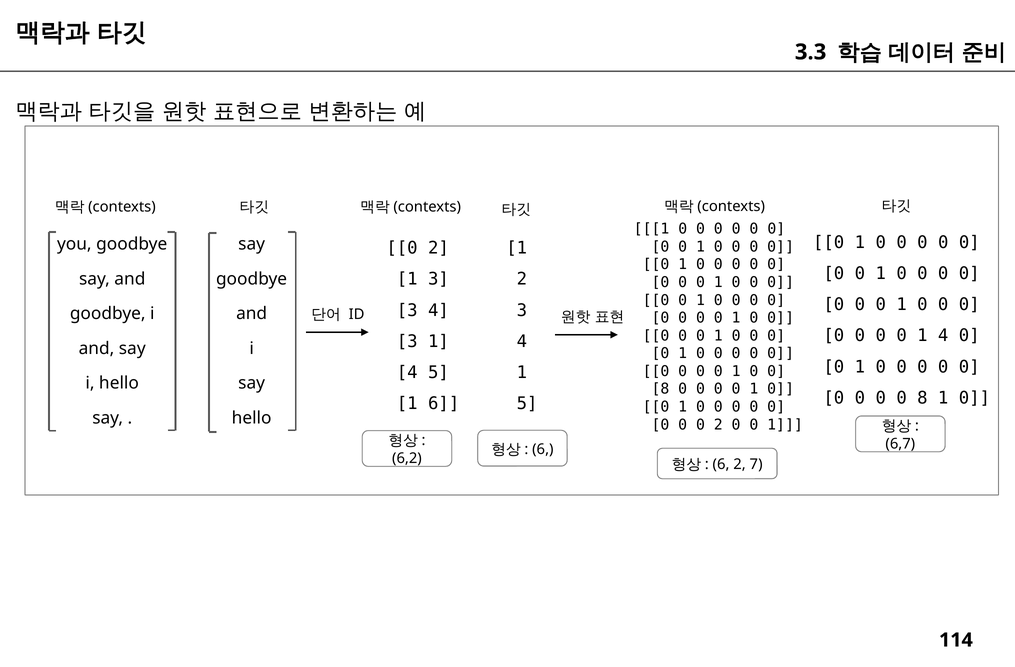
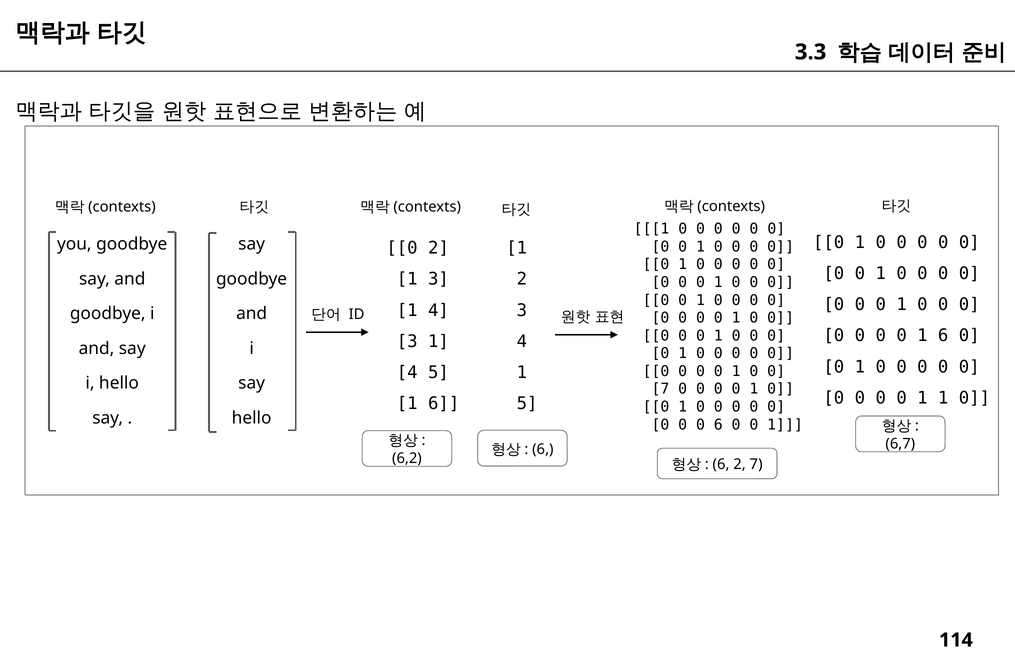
3: 3 -> 1 (407, 310)
0 1 4: 4 -> 6 (943, 336)
8: 8 -> 7 (660, 389)
8: 8 -> 1 (922, 398)
0 0 2: 2 -> 6 (718, 424)
